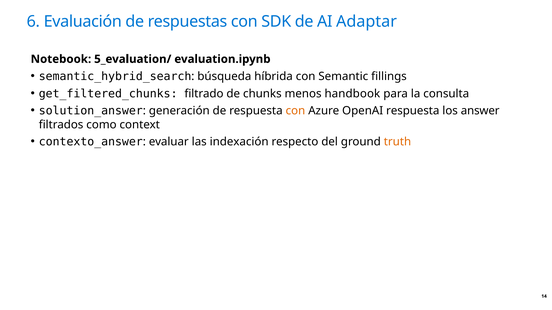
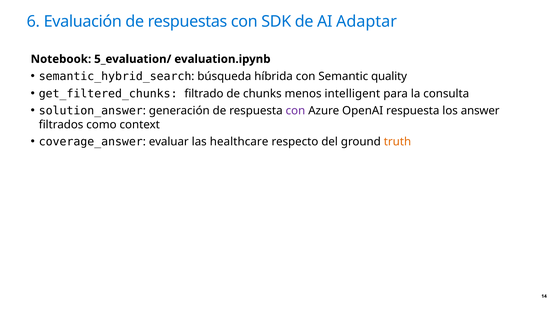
fillings: fillings -> quality (389, 76)
handbook: handbook -> intelligent (352, 94)
con colour: orange -> purple (295, 111)
contexto_answer: contexto_answer -> coverage_answer (91, 142)
indexación: indexación -> healthcare (239, 142)
